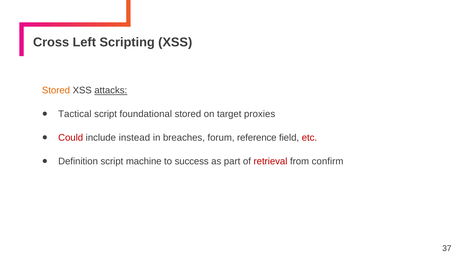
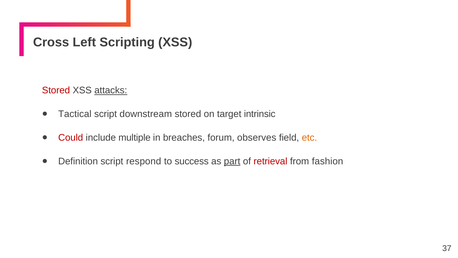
Stored colour: orange -> red (56, 90)
foundational: foundational -> downstream (146, 114)
proxies: proxies -> intrinsic (260, 114)
instead: instead -> multiple (135, 137)
reference: reference -> observes (257, 137)
etc colour: red -> orange (309, 137)
machine: machine -> respond (144, 161)
part underline: none -> present (232, 161)
confirm: confirm -> fashion (328, 161)
